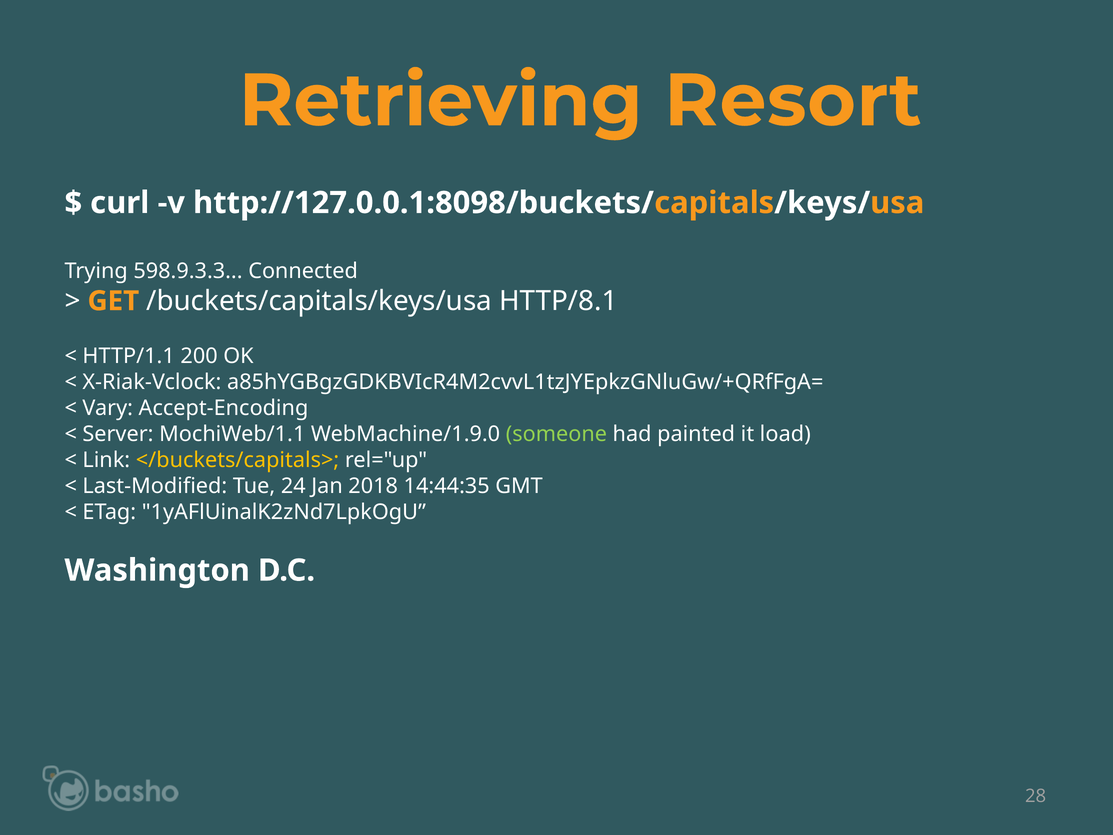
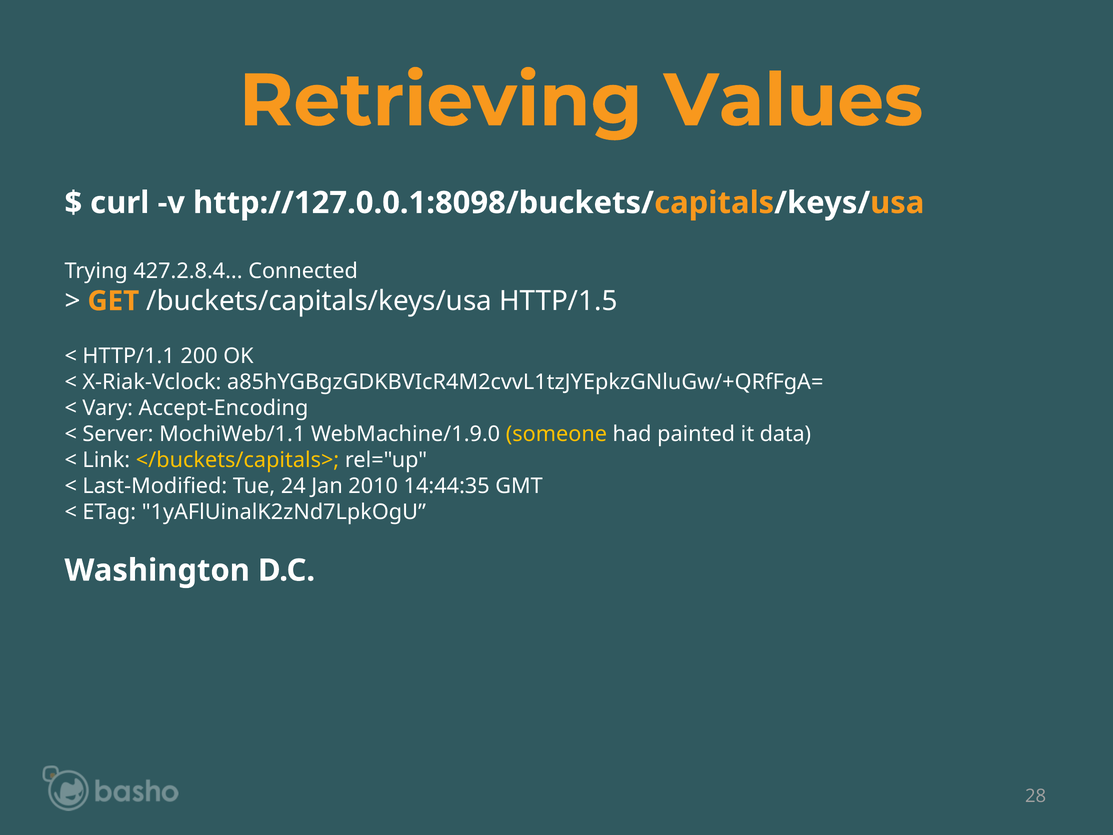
Resort: Resort -> Values (793, 101)
598.9.3.3: 598.9.3.3 -> 427.2.8.4 (188, 271)
HTTP/8.1: HTTP/8.1 -> HTTP/1.5 (559, 301)
someone colour: light green -> yellow (556, 434)
load: load -> data (785, 434)
2018: 2018 -> 2010 (373, 486)
